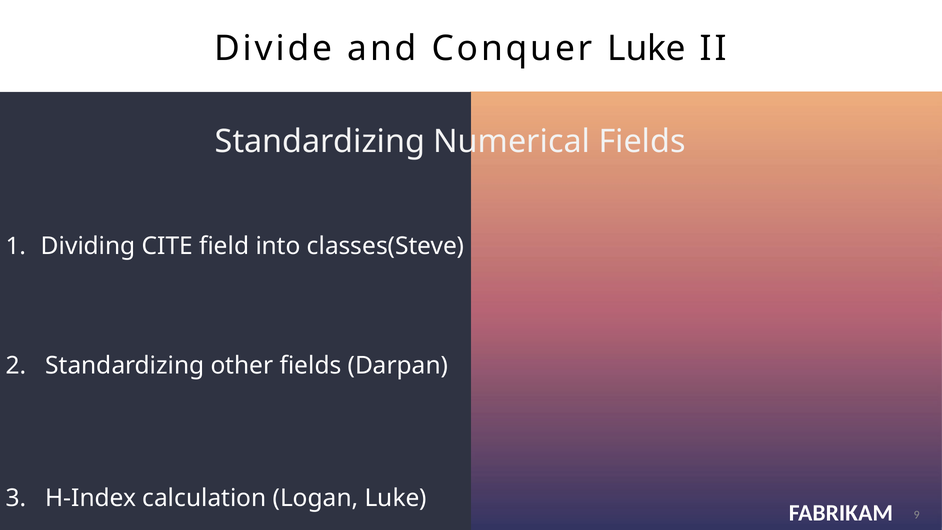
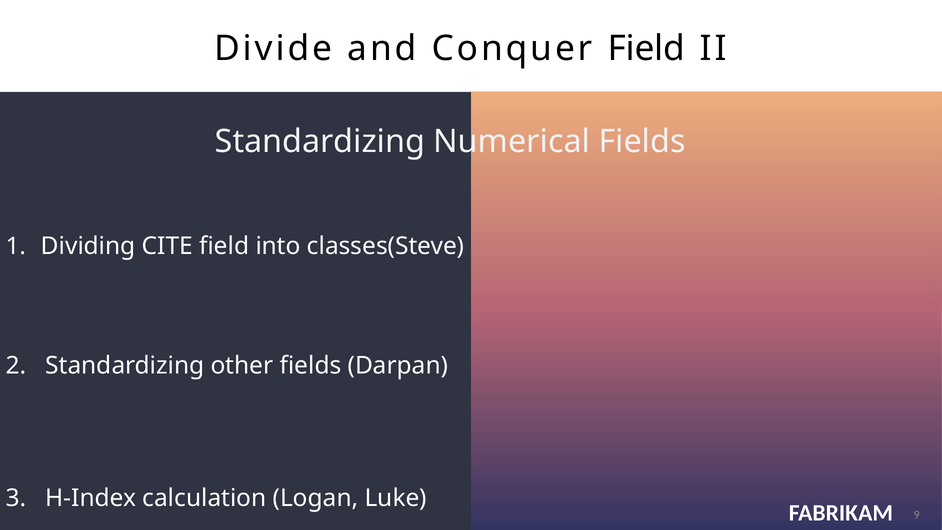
Conquer Luke: Luke -> Field (646, 48)
